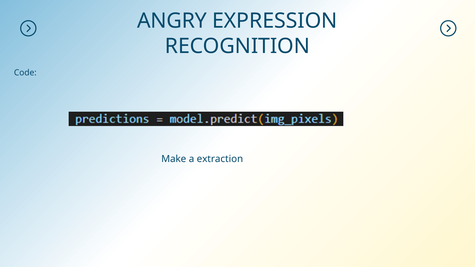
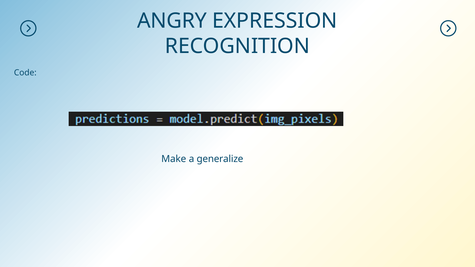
extraction: extraction -> generalize (220, 159)
